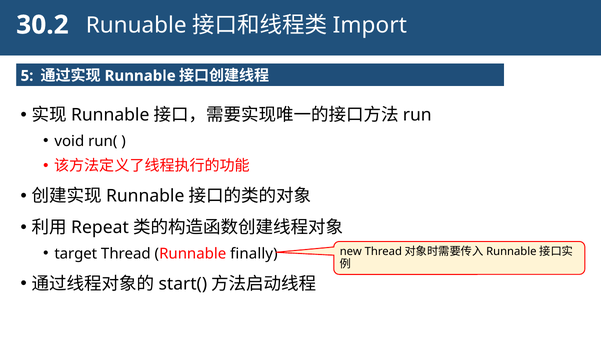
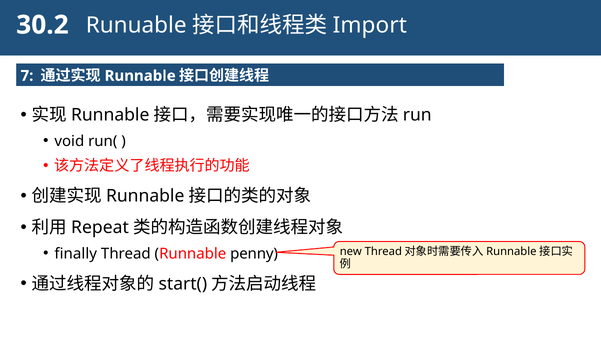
5: 5 -> 7 (27, 76)
target: target -> finally (76, 254)
finally: finally -> penny (254, 254)
